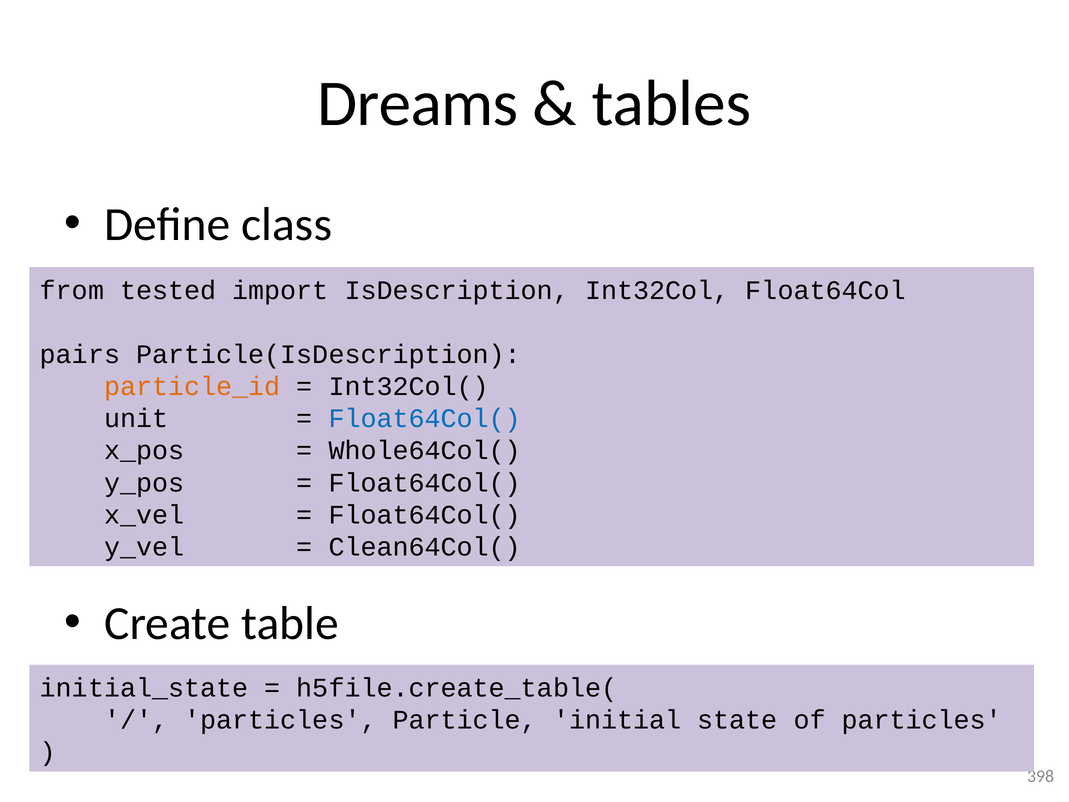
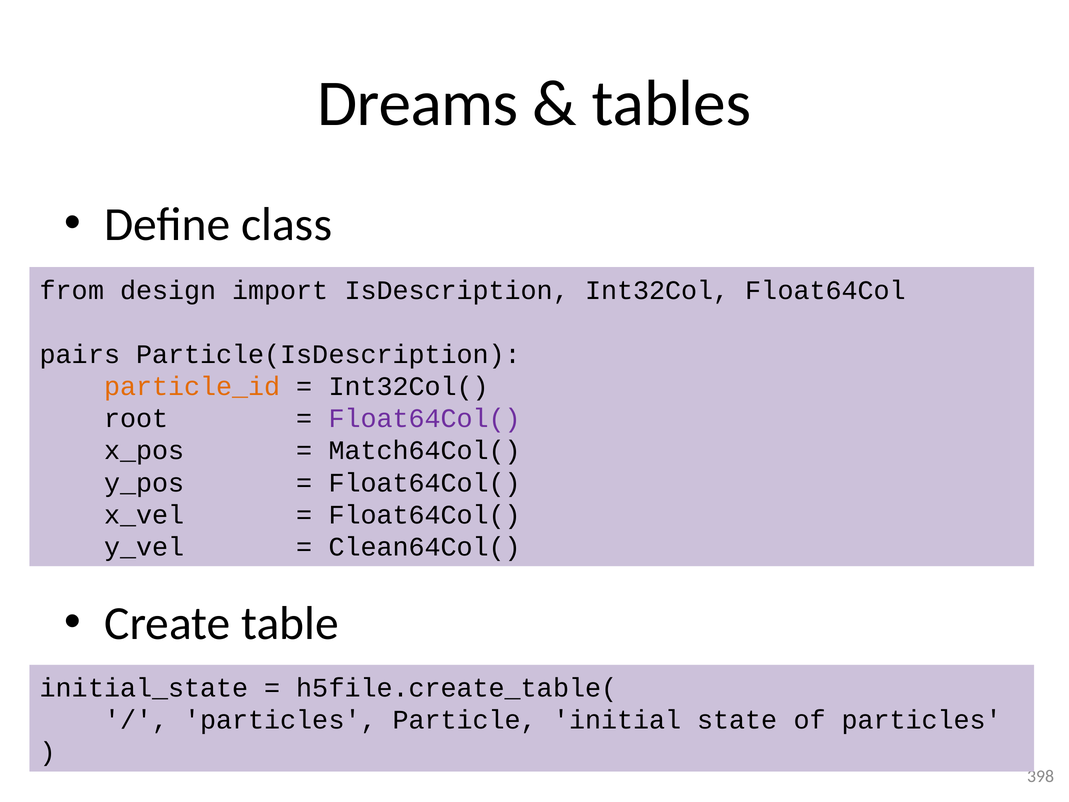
tested: tested -> design (168, 290)
unit: unit -> root (136, 418)
Float64Col( colour: blue -> purple (425, 418)
Whole64Col(: Whole64Col( -> Match64Col( (425, 450)
